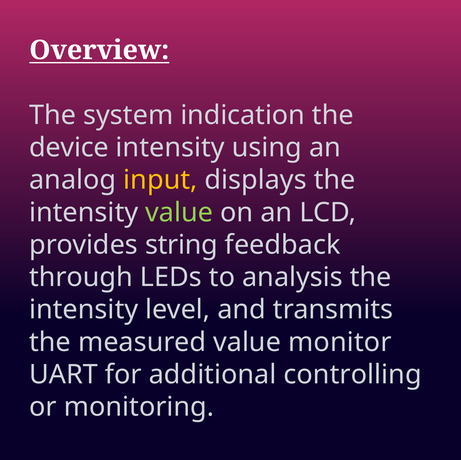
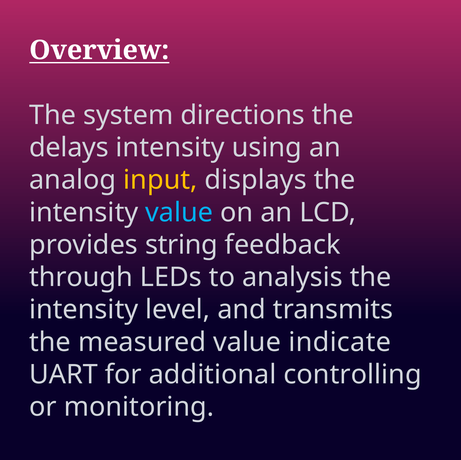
indication: indication -> directions (243, 115)
device: device -> delays (69, 148)
value colour: light green -> light blue (179, 213)
monitor: monitor -> indicate (340, 342)
